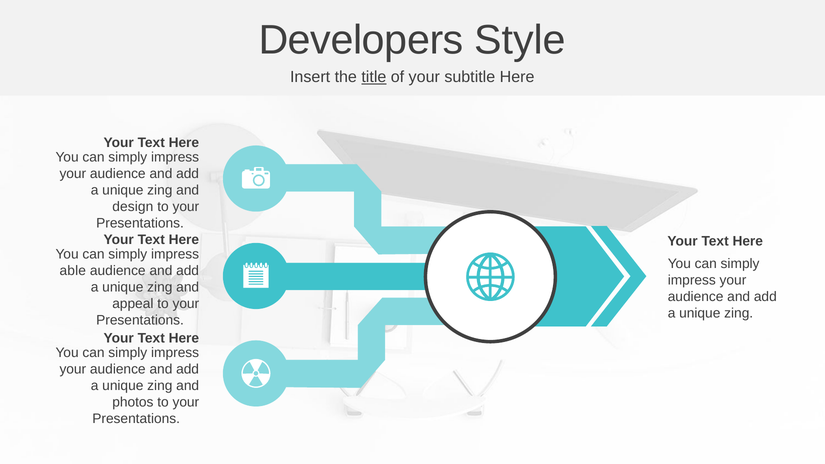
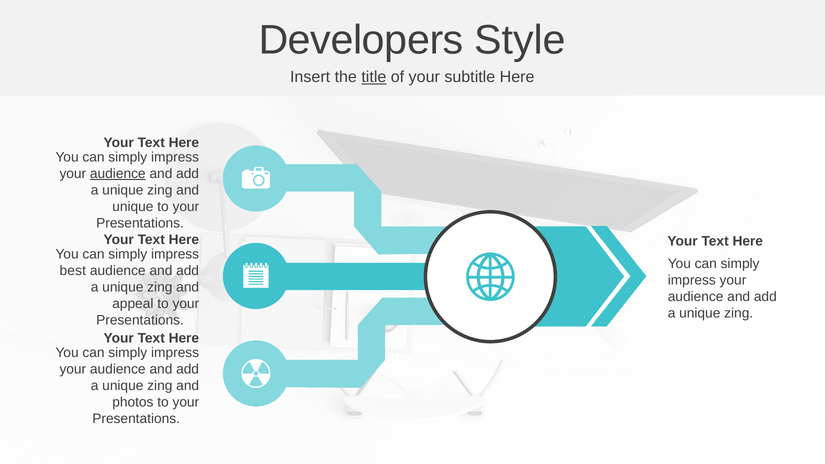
audience underline: none -> present (118, 174)
design: design -> unique (133, 207)
able: able -> best (73, 271)
